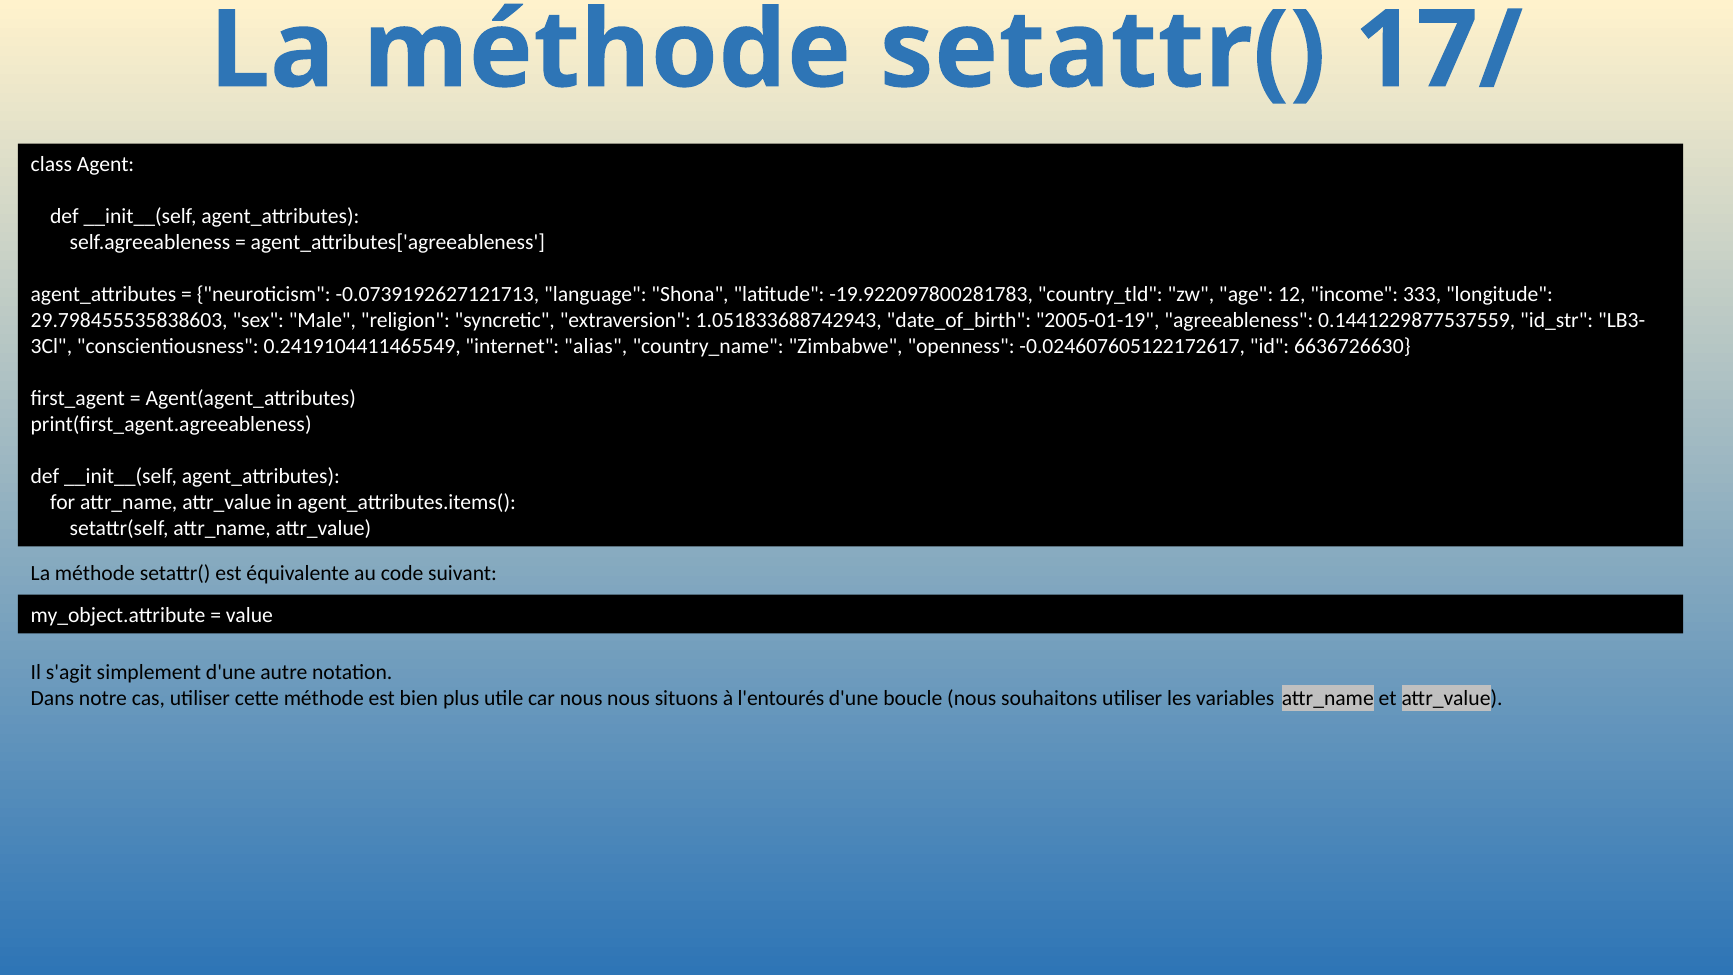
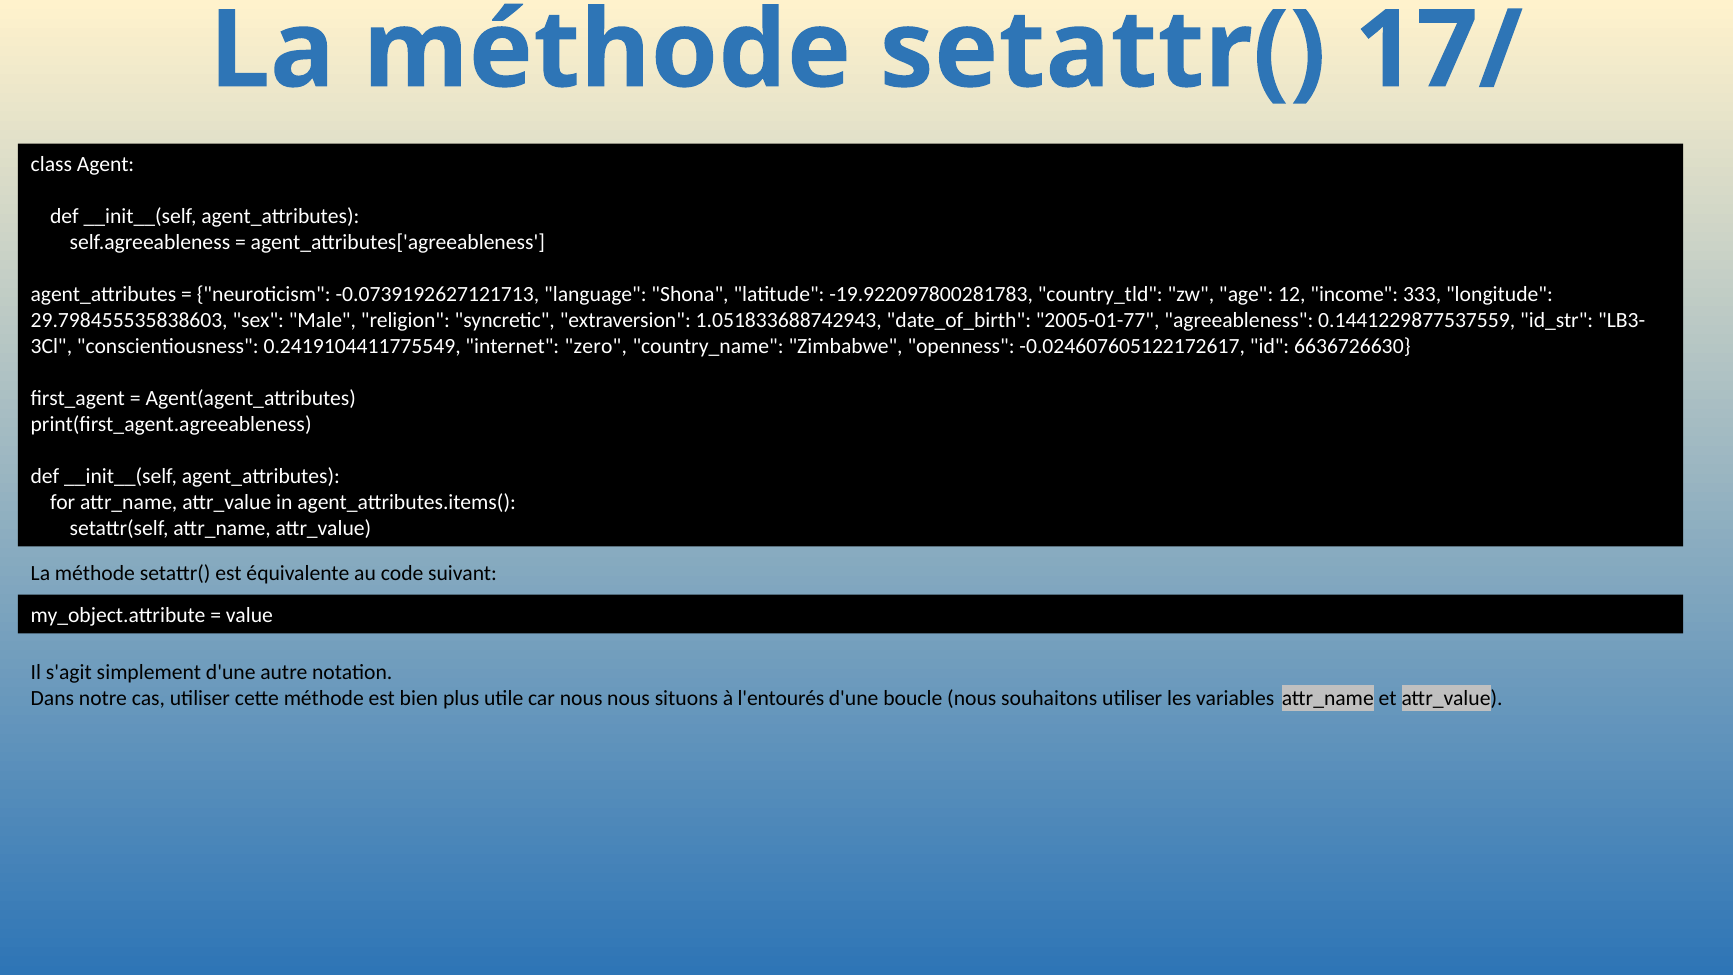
2005-01-19: 2005-01-19 -> 2005-01-77 (1098, 321)
0.2419104411465549: 0.2419104411465549 -> 0.2419104411775549 (362, 346)
alias: alias -> zero (596, 346)
